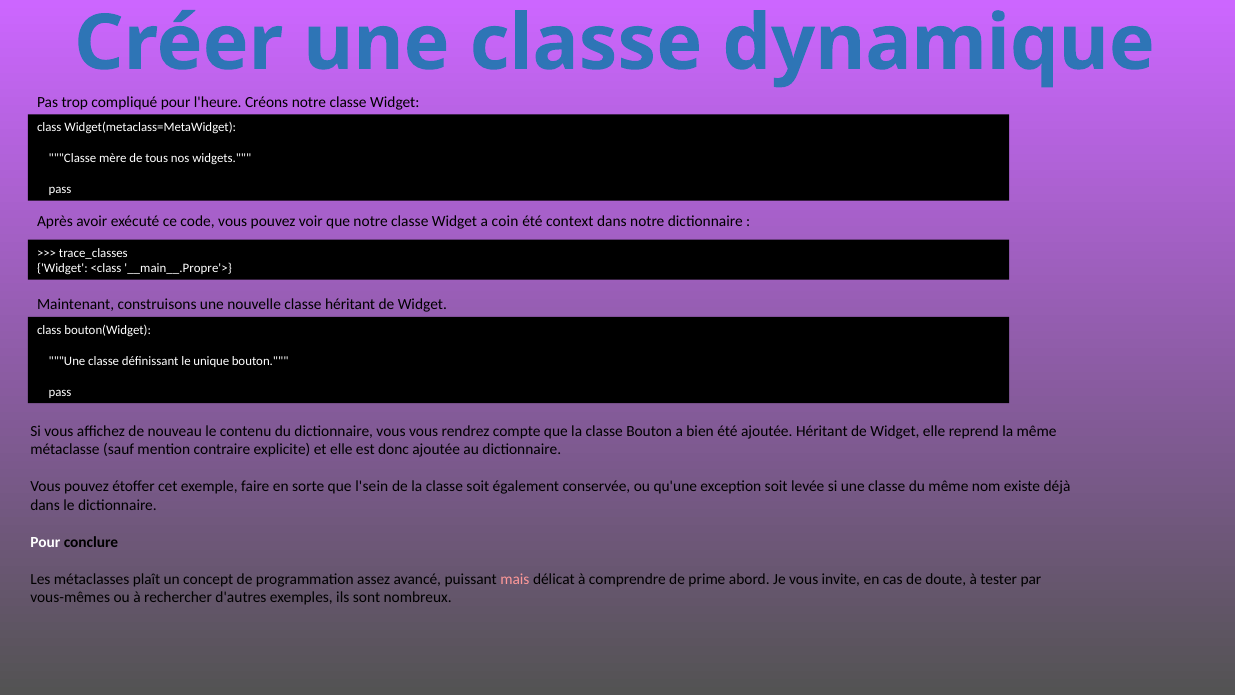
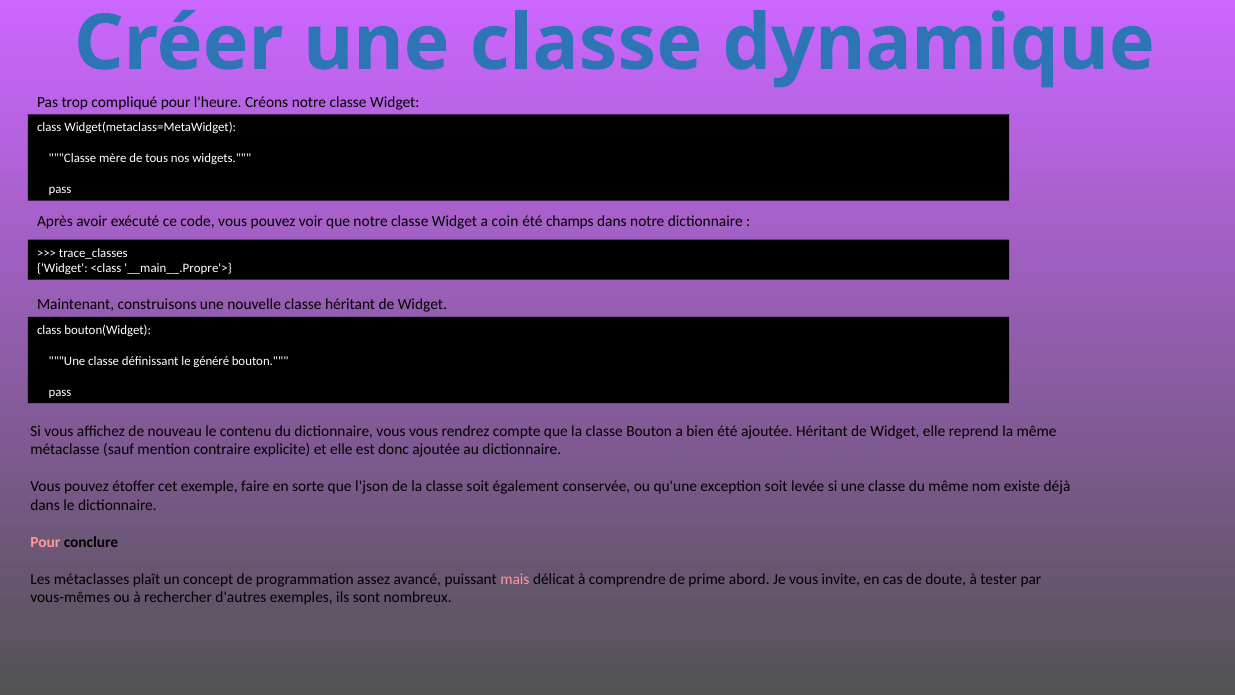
context: context -> champs (570, 222)
unique: unique -> généré (211, 361)
l'sein: l'sein -> l'json (372, 486)
Pour colour: white -> pink (45, 542)
